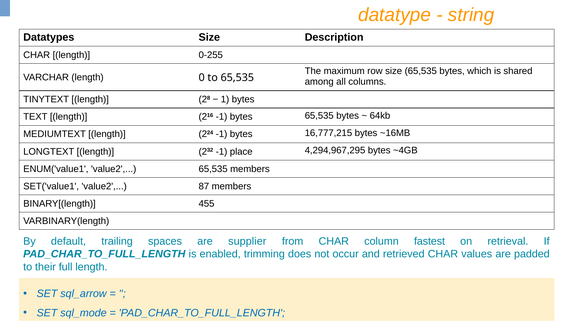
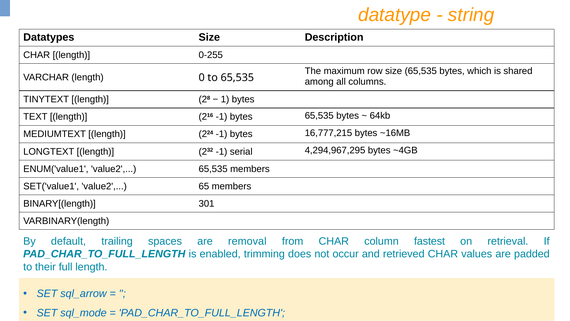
place: place -> serial (241, 151)
87: 87 -> 65 (204, 186)
455: 455 -> 301 (207, 203)
supplier: supplier -> removal (247, 241)
